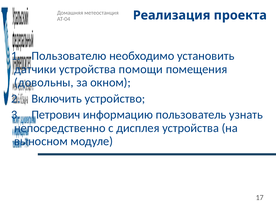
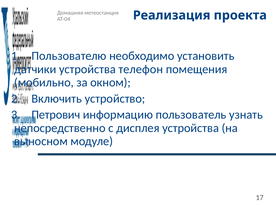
помощи: помощи -> телефон (141, 69)
довольны: довольны -> мобильно (44, 82)
